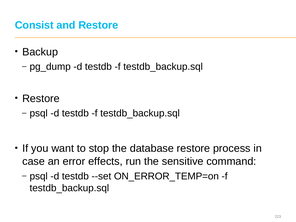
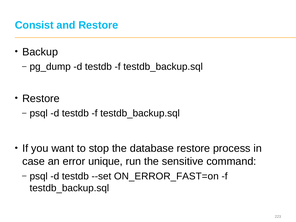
effects: effects -> unique (105, 161)
ON_ERROR_TEMP=on: ON_ERROR_TEMP=on -> ON_ERROR_FAST=on (166, 176)
